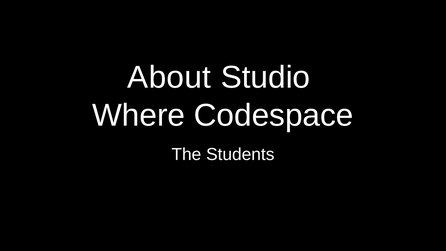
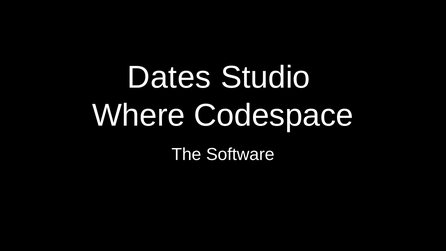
About: About -> Dates (169, 77)
Students: Students -> Software (240, 154)
